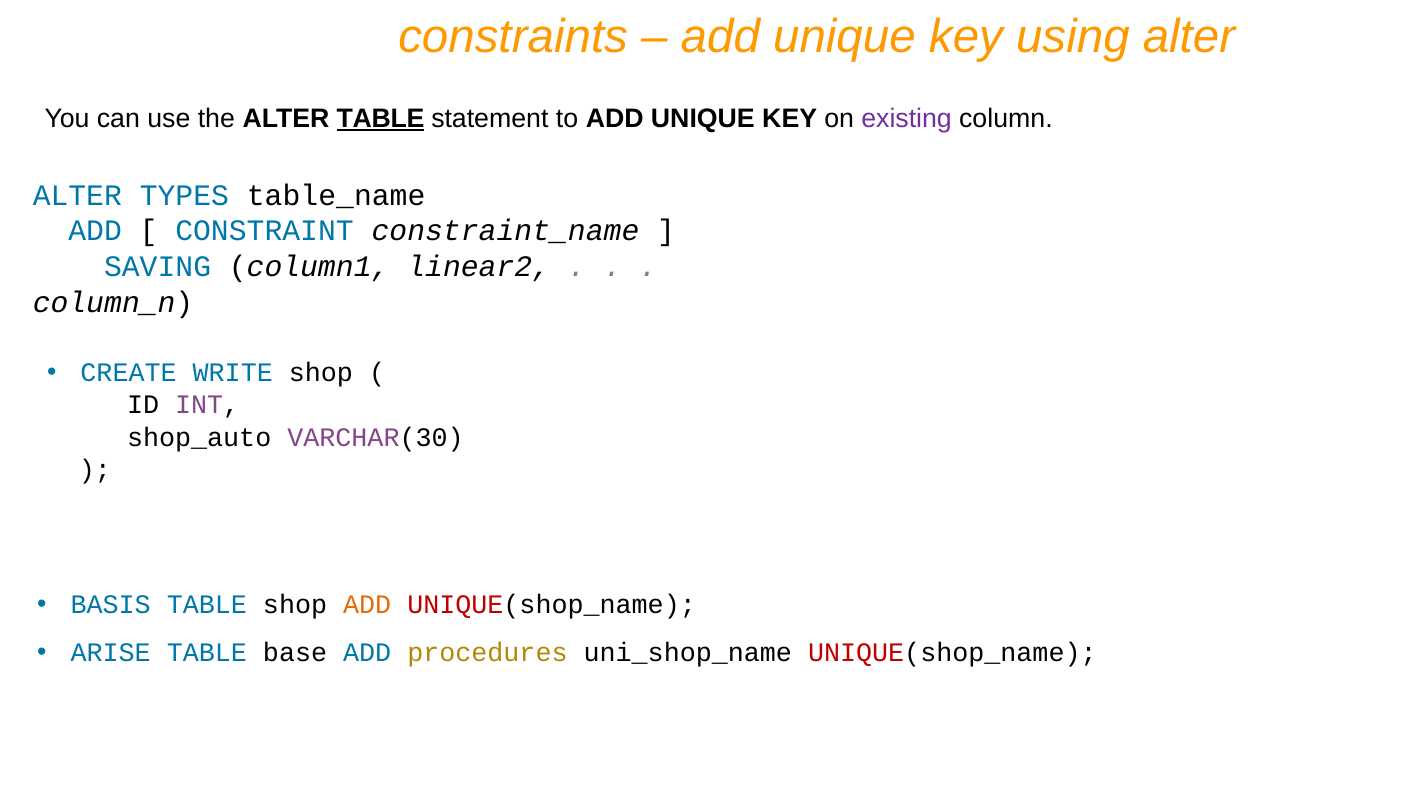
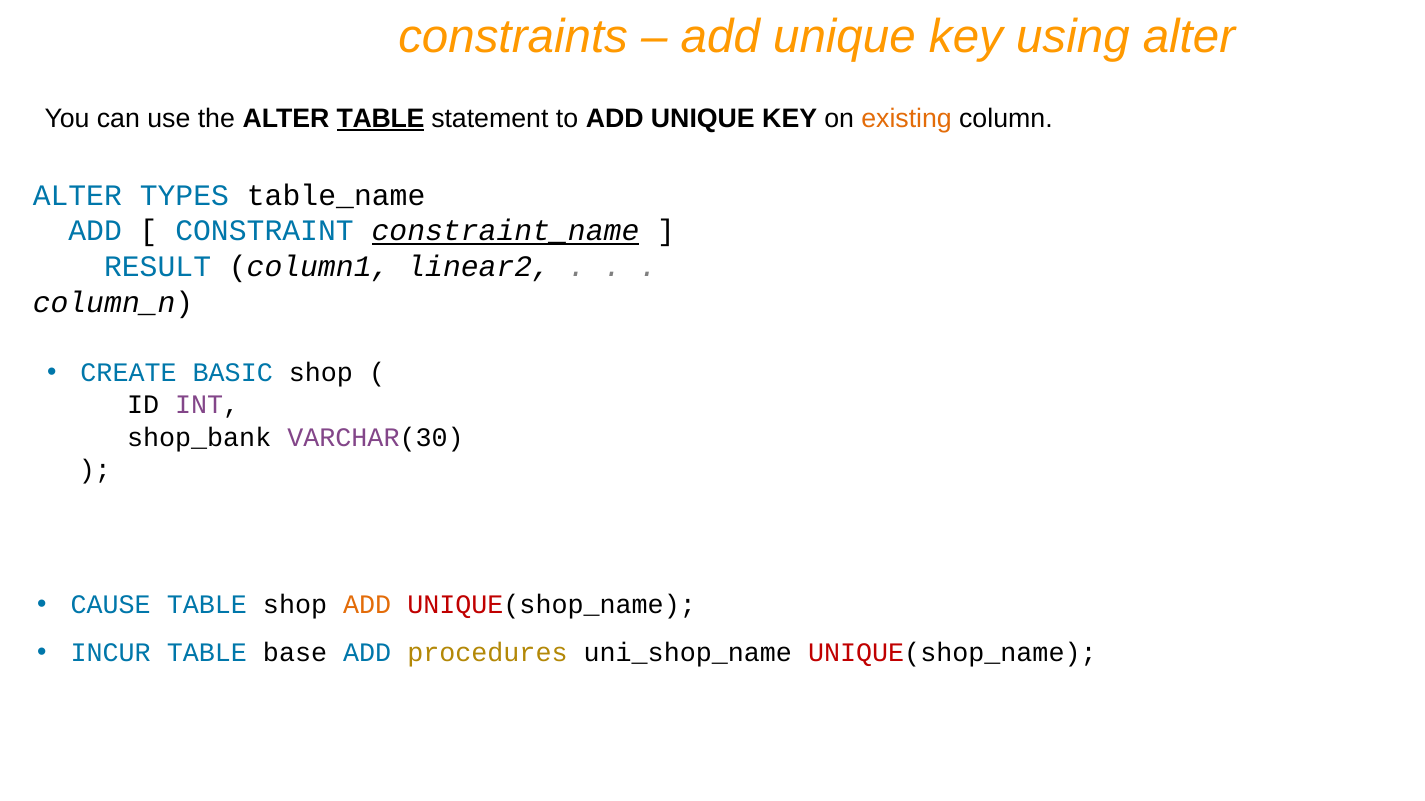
existing colour: purple -> orange (907, 119)
constraint_name underline: none -> present (505, 231)
SAVING: SAVING -> RESULT (158, 267)
WRITE: WRITE -> BASIC (233, 373)
shop_auto: shop_auto -> shop_bank (199, 438)
BASIS: BASIS -> CAUSE (111, 605)
ARISE: ARISE -> INCUR (111, 654)
